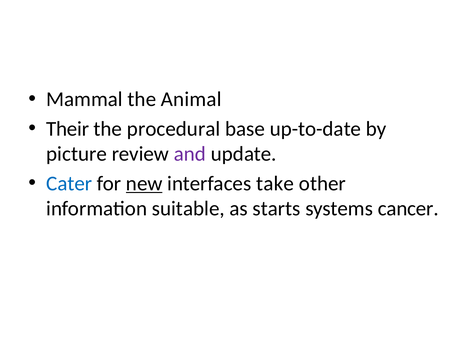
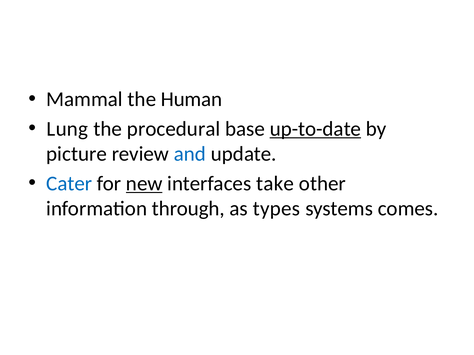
Animal: Animal -> Human (192, 99)
Their: Their -> Lung (67, 129)
up-to-date underline: none -> present (315, 129)
and colour: purple -> blue (190, 154)
suitable: suitable -> through (188, 209)
starts: starts -> types (276, 209)
cancer: cancer -> comes (408, 209)
